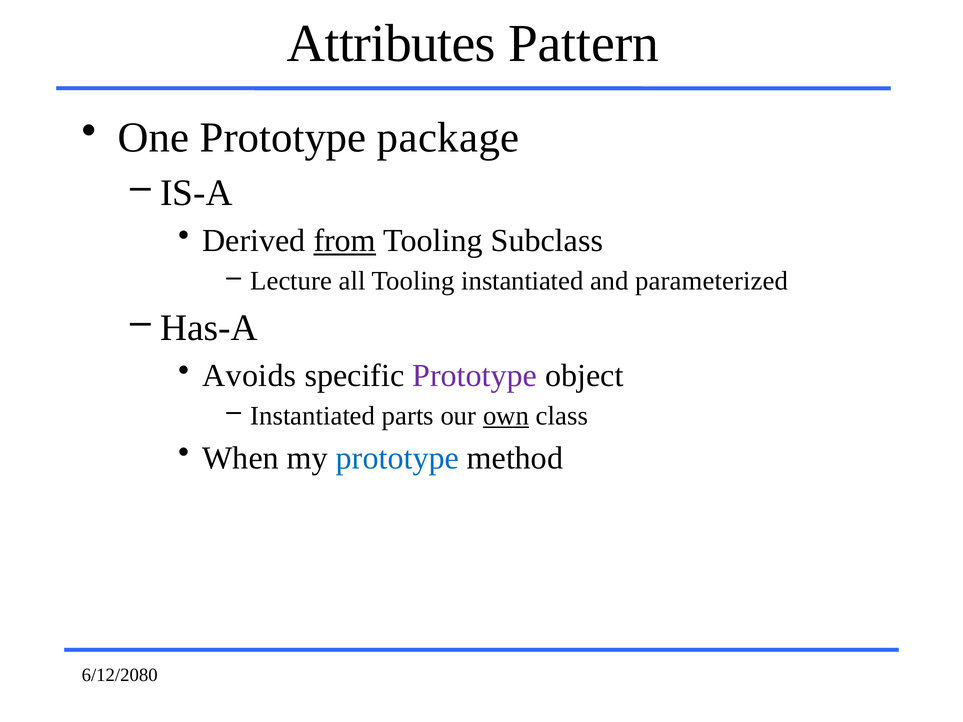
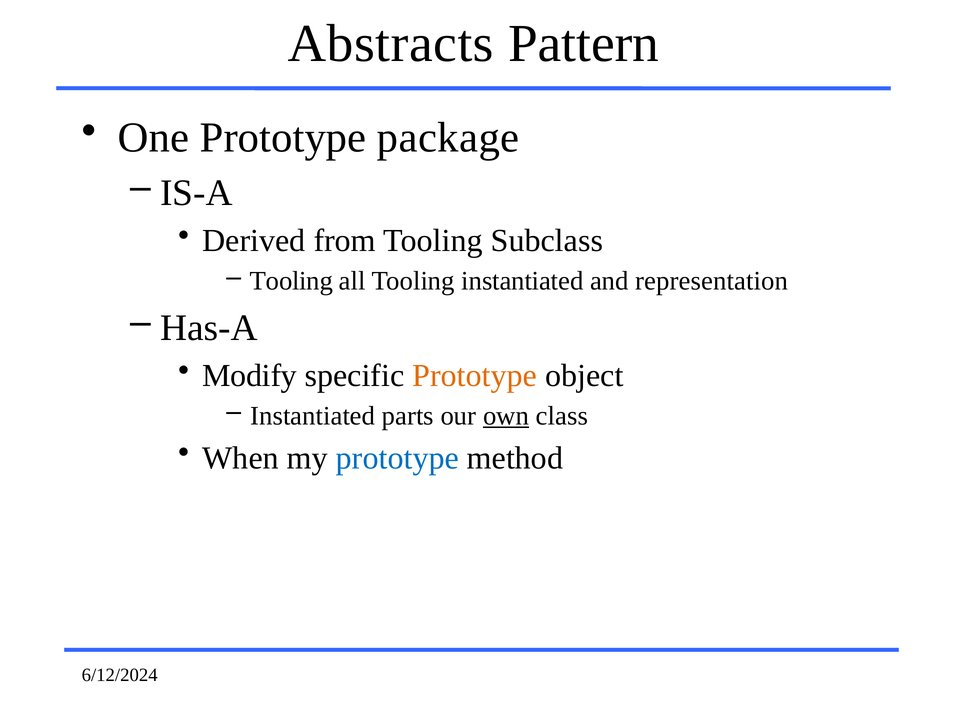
Attributes: Attributes -> Abstracts (391, 44)
from underline: present -> none (345, 241)
Lecture: Lecture -> Tooling (291, 281)
parameterized: parameterized -> representation (712, 281)
Avoids: Avoids -> Modify (250, 376)
Prototype colour: purple -> orange (475, 376)
6/12/2080: 6/12/2080 -> 6/12/2024 (120, 675)
